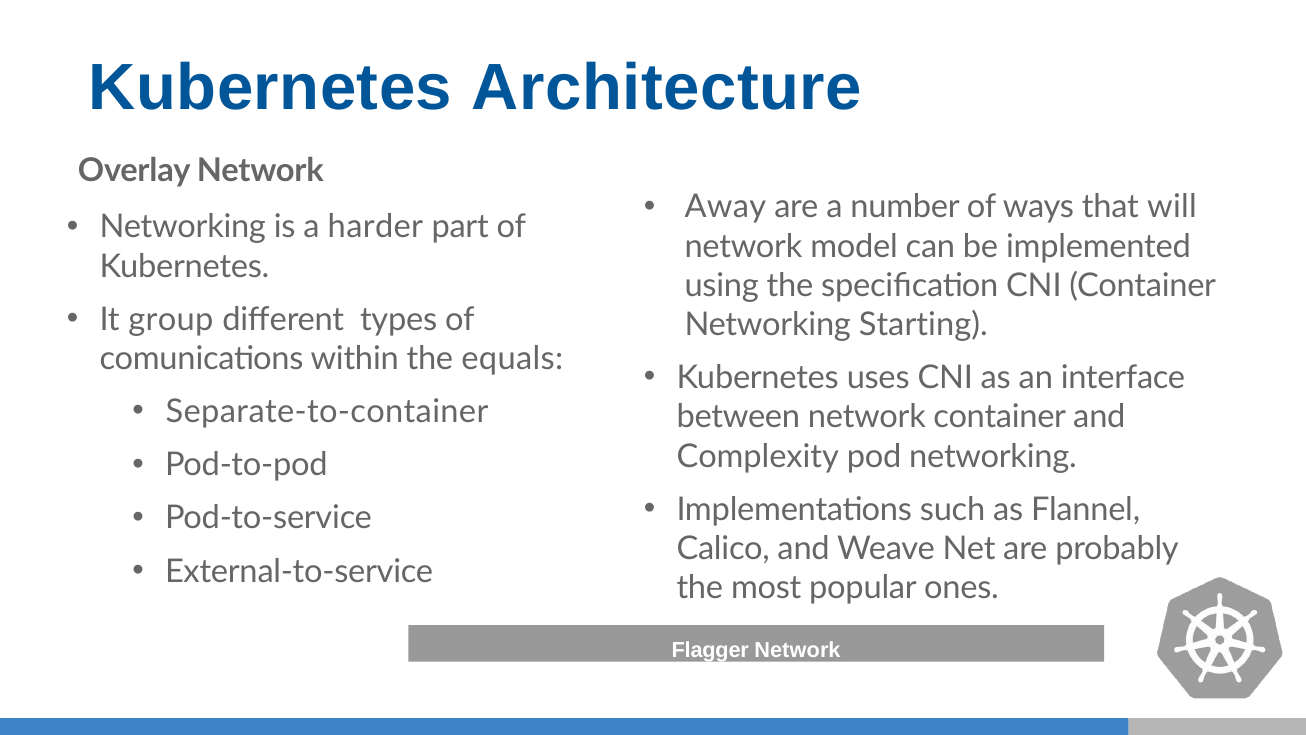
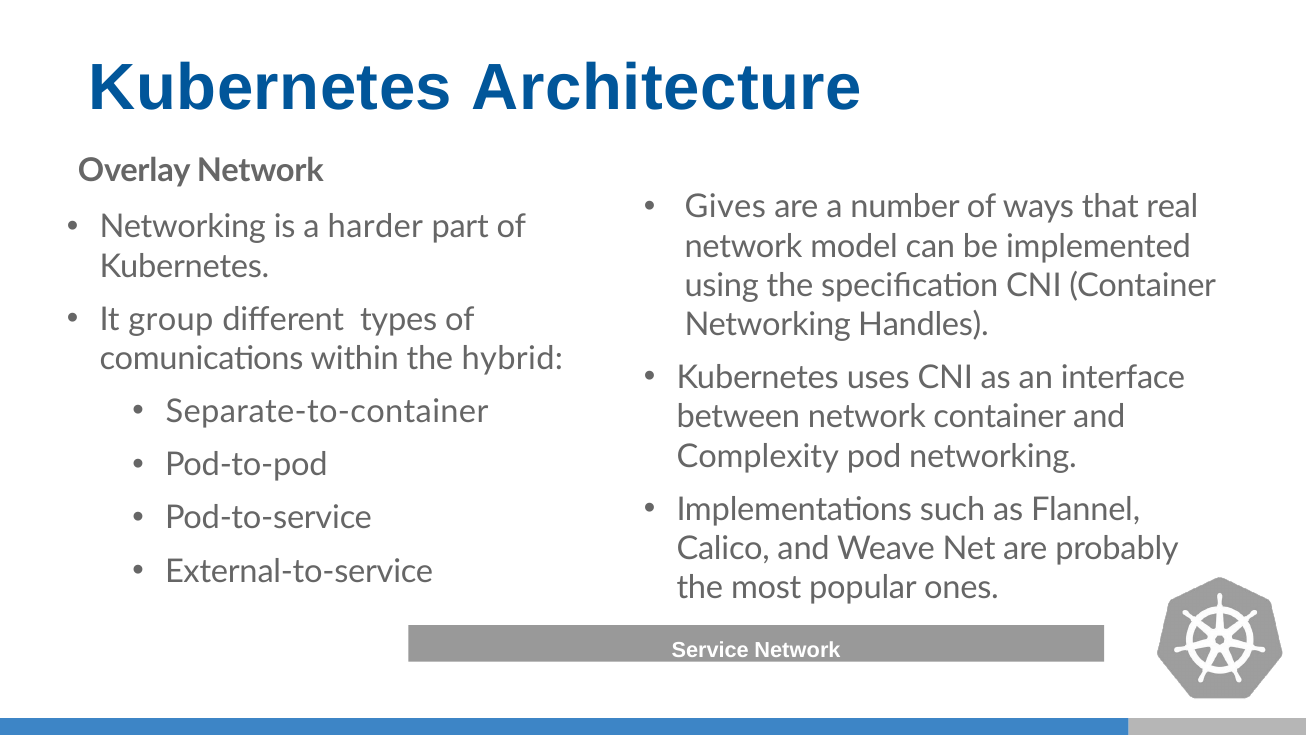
Away: Away -> Gives (725, 207)
will: will -> real (1172, 207)
Starting: Starting -> Handles (923, 325)
equals: equals -> hybrid (512, 358)
Flagger: Flagger -> Service (710, 650)
